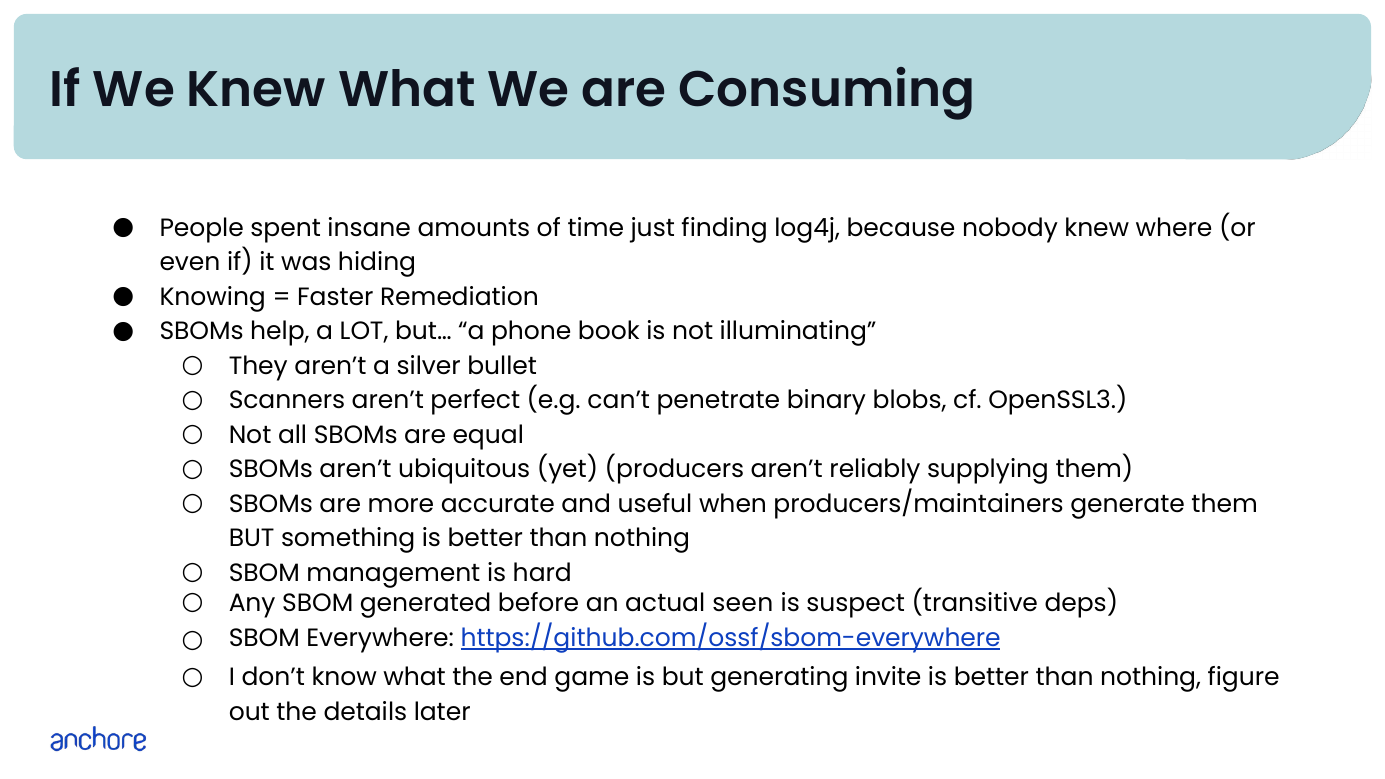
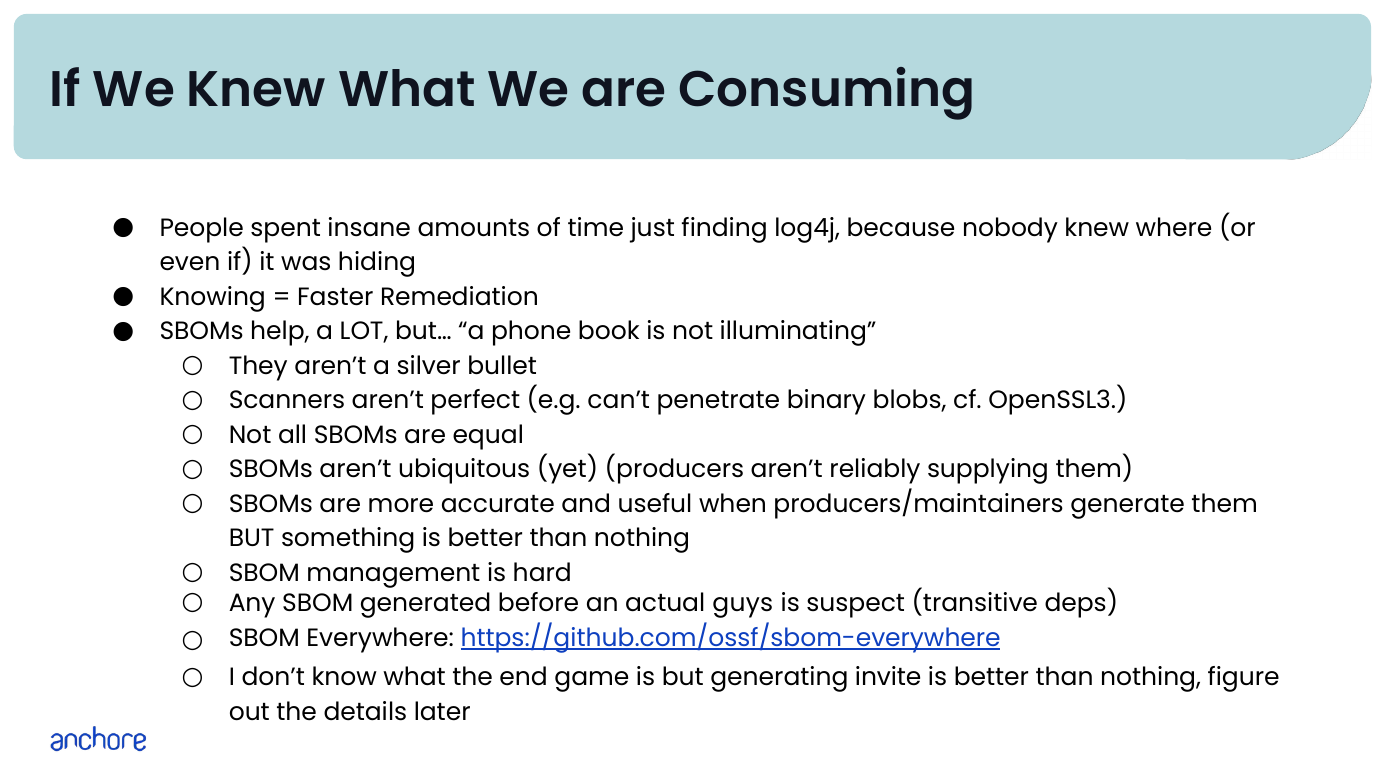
seen: seen -> guys (743, 603)
